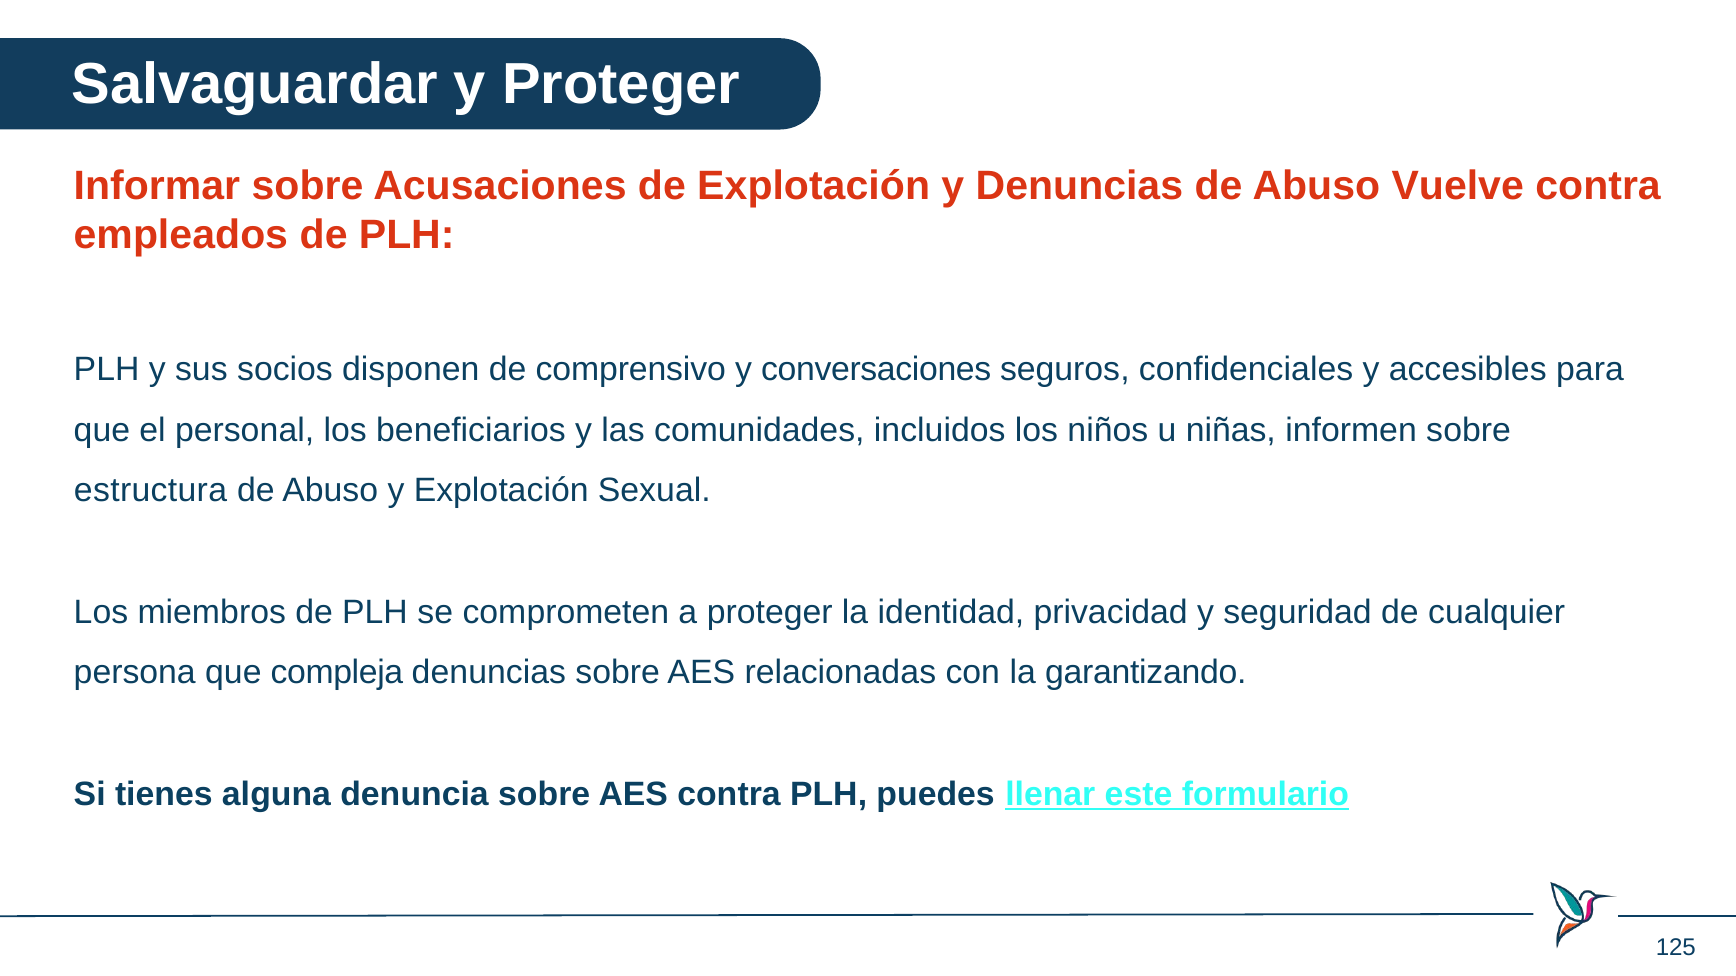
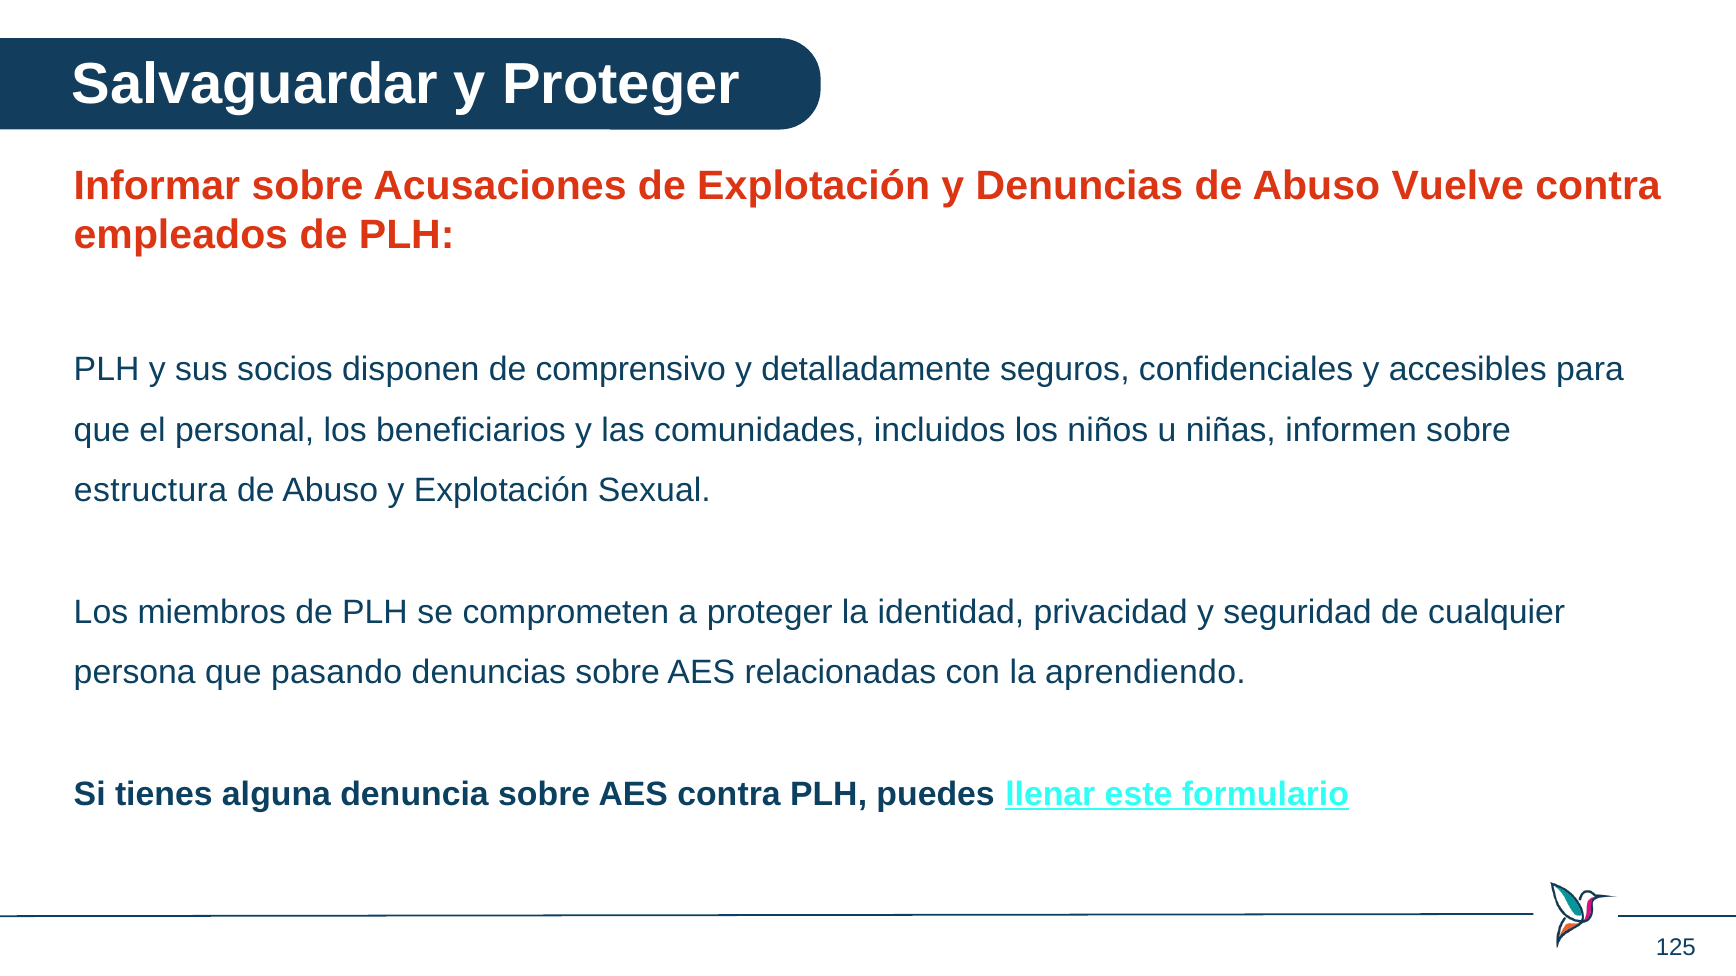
conversaciones: conversaciones -> detalladamente (876, 369)
compleja: compleja -> pasando (337, 673)
garantizando: garantizando -> aprendiendo (1145, 673)
